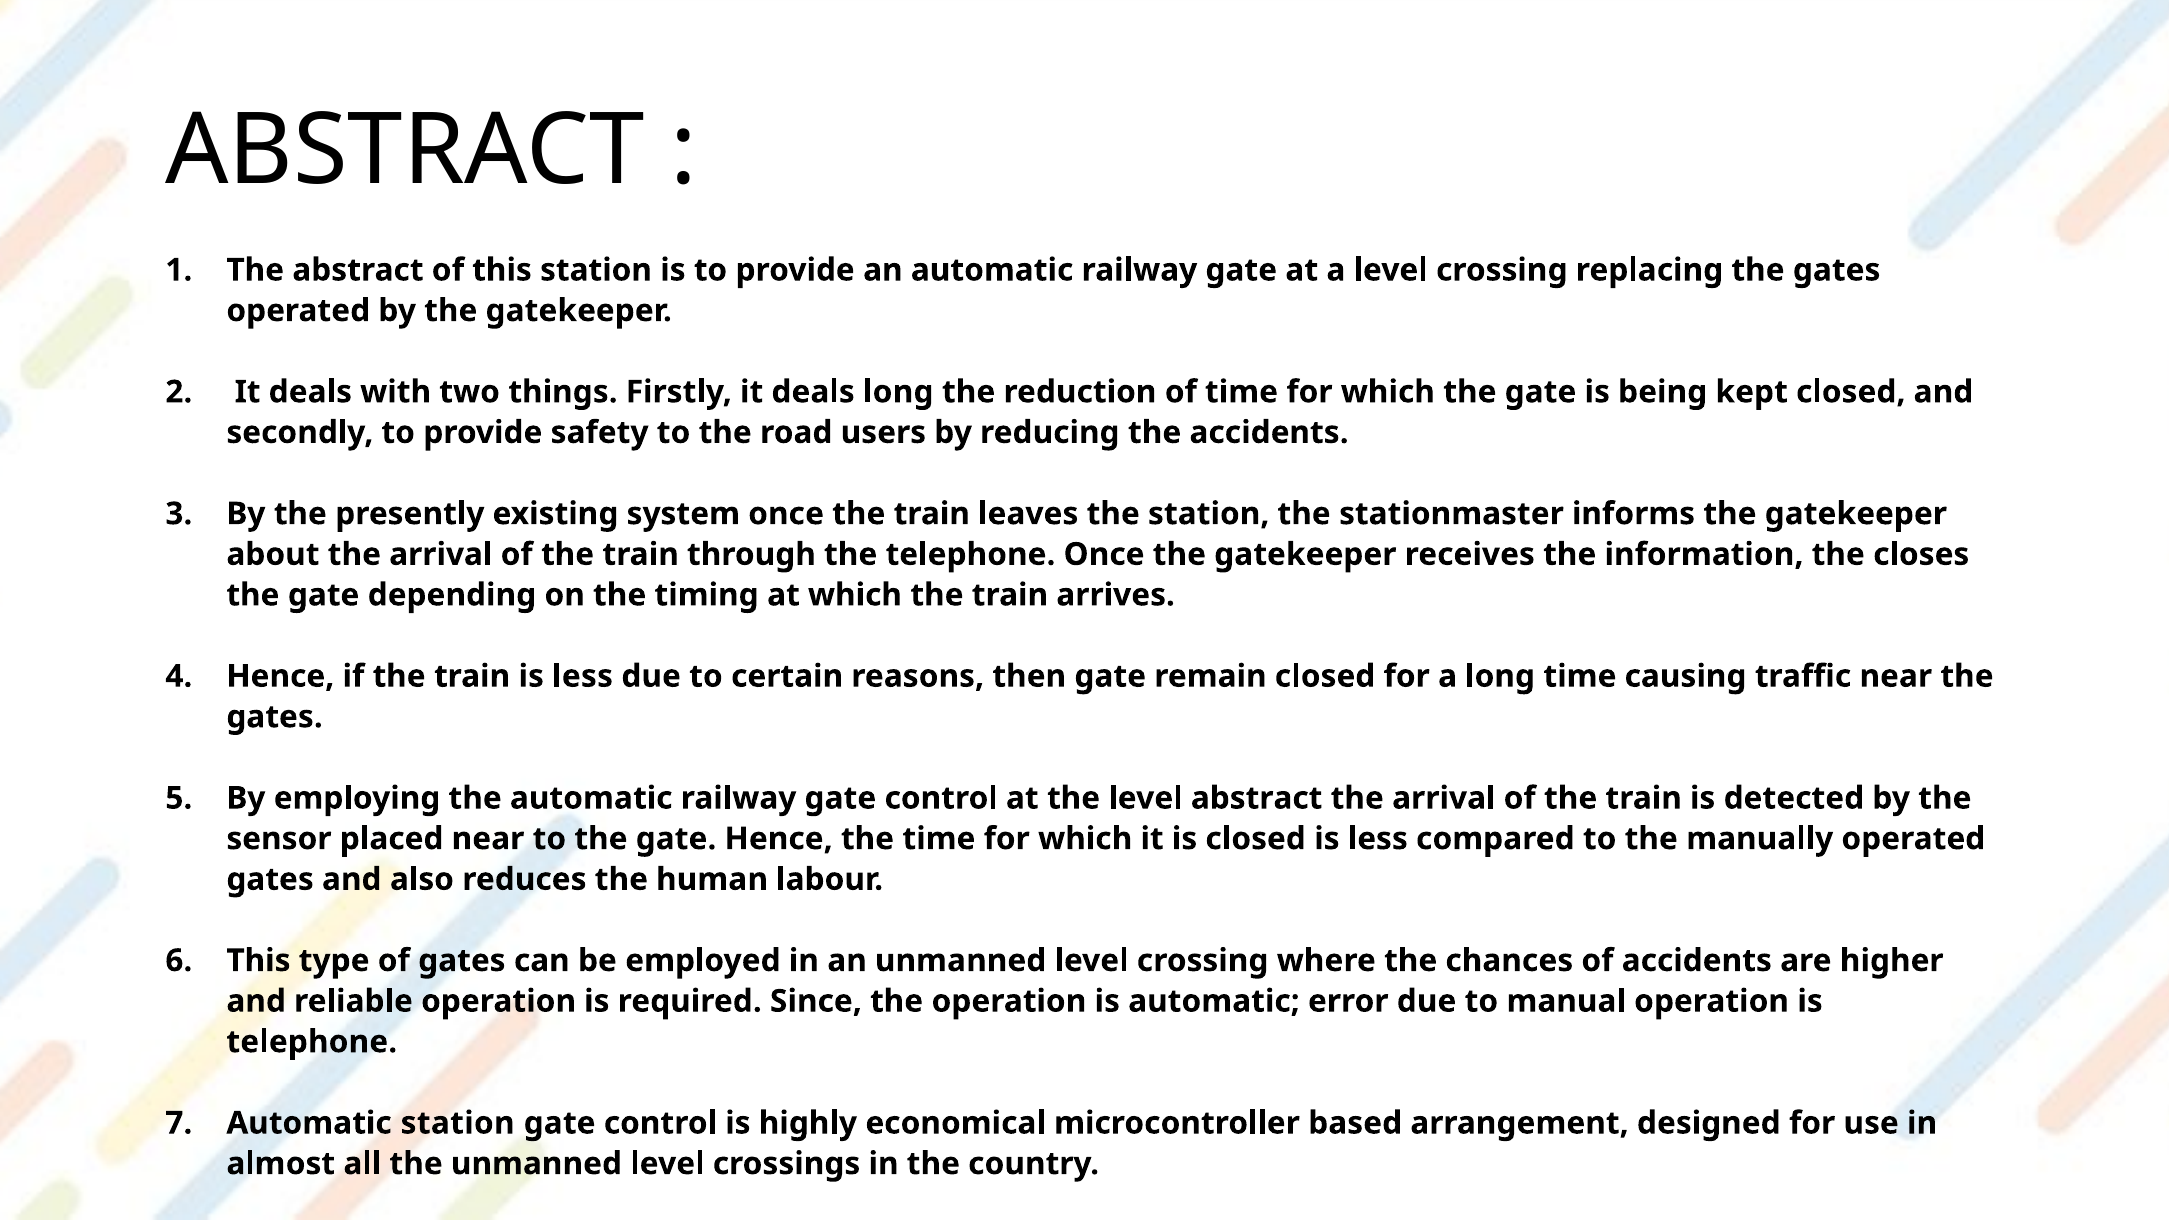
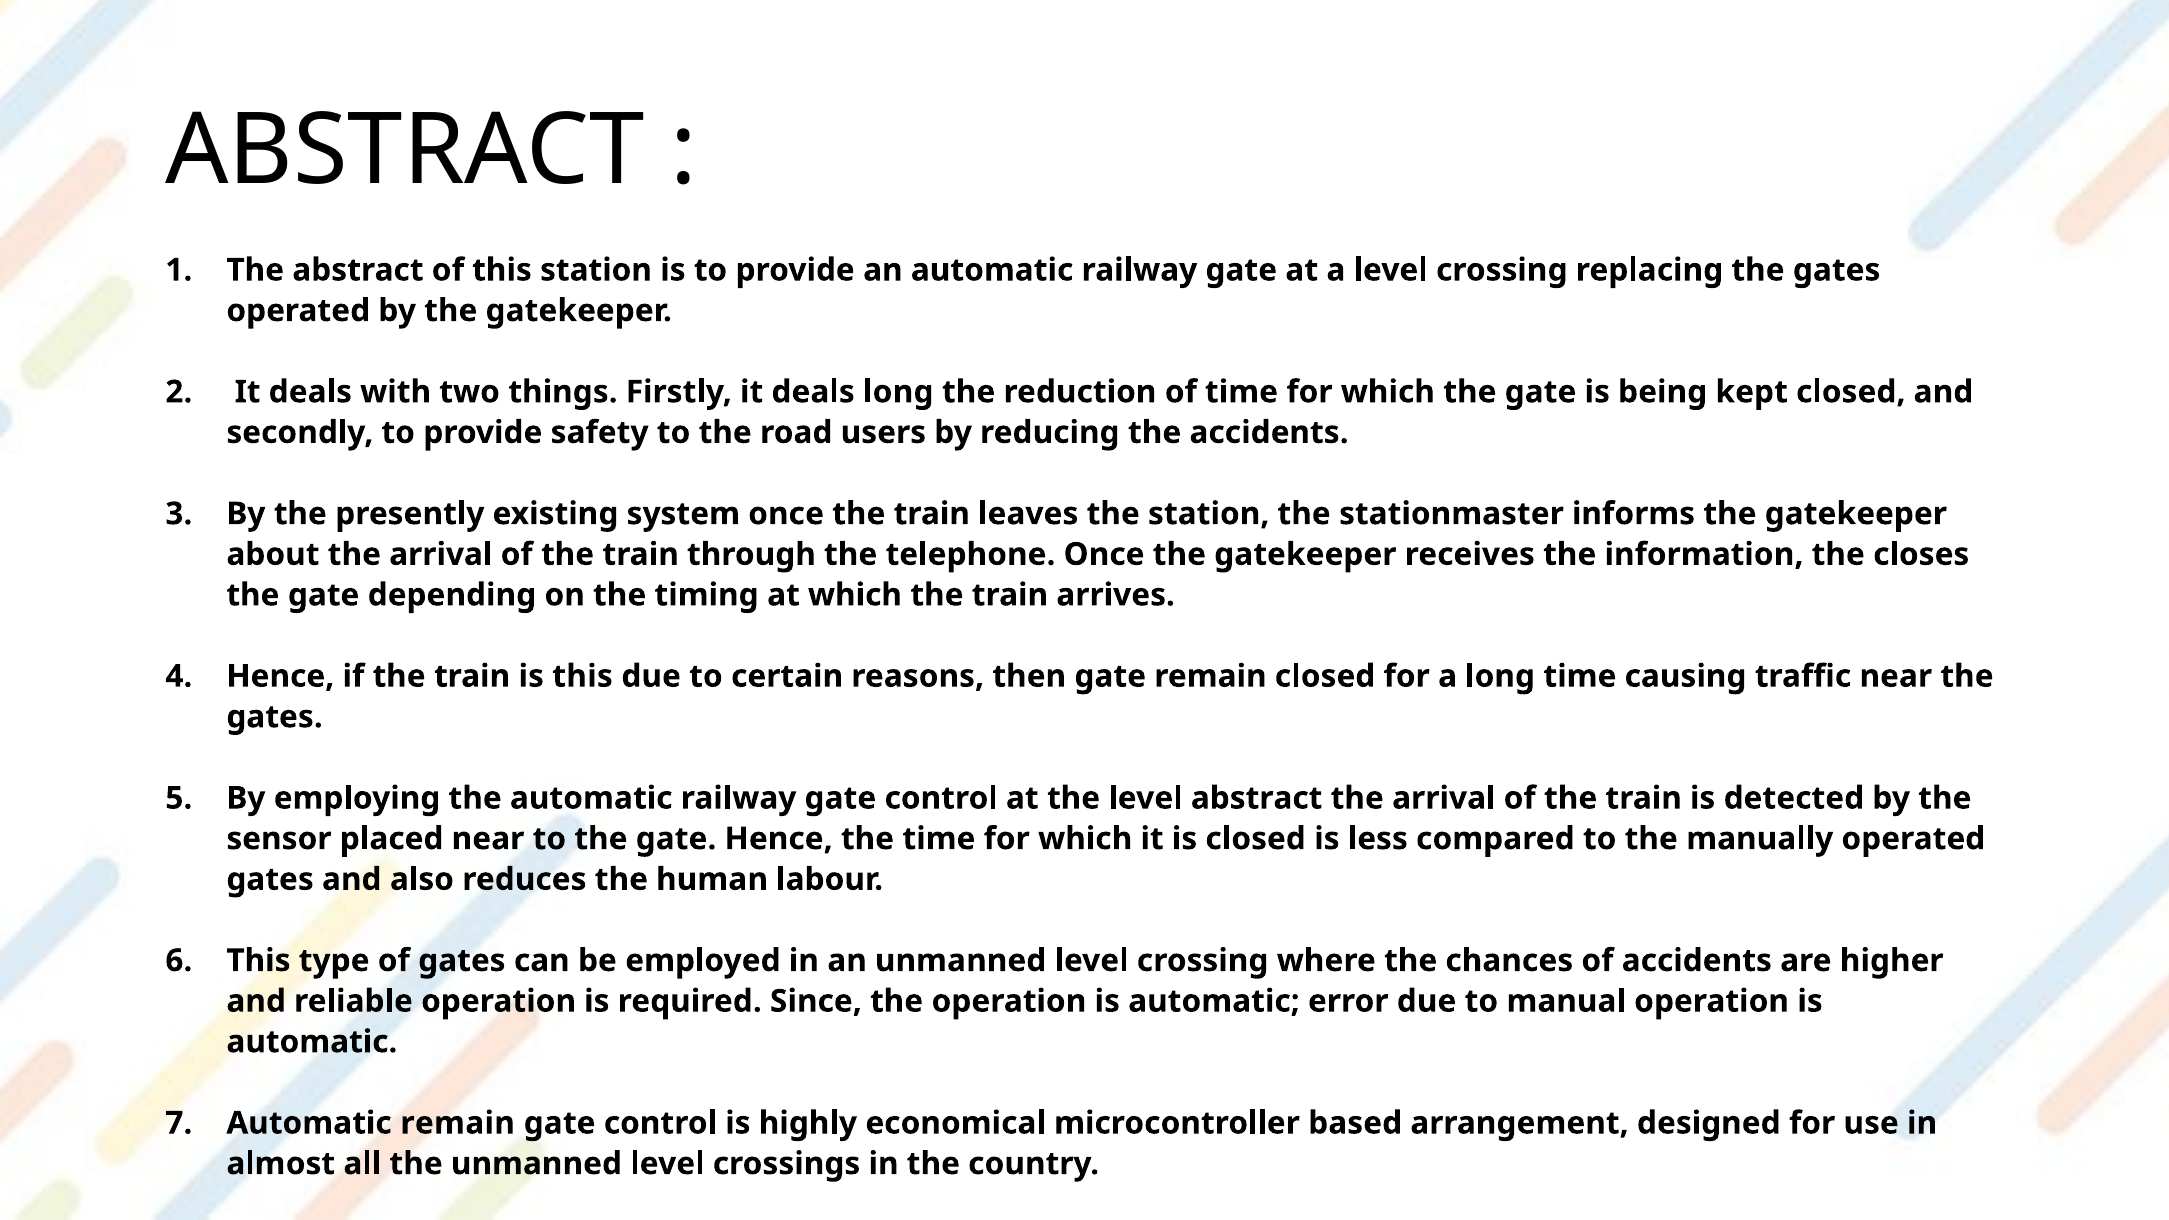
train is less: less -> this (583, 676)
telephone: telephone -> automatic (312, 1042)
Automatic station: station -> remain (458, 1123)
